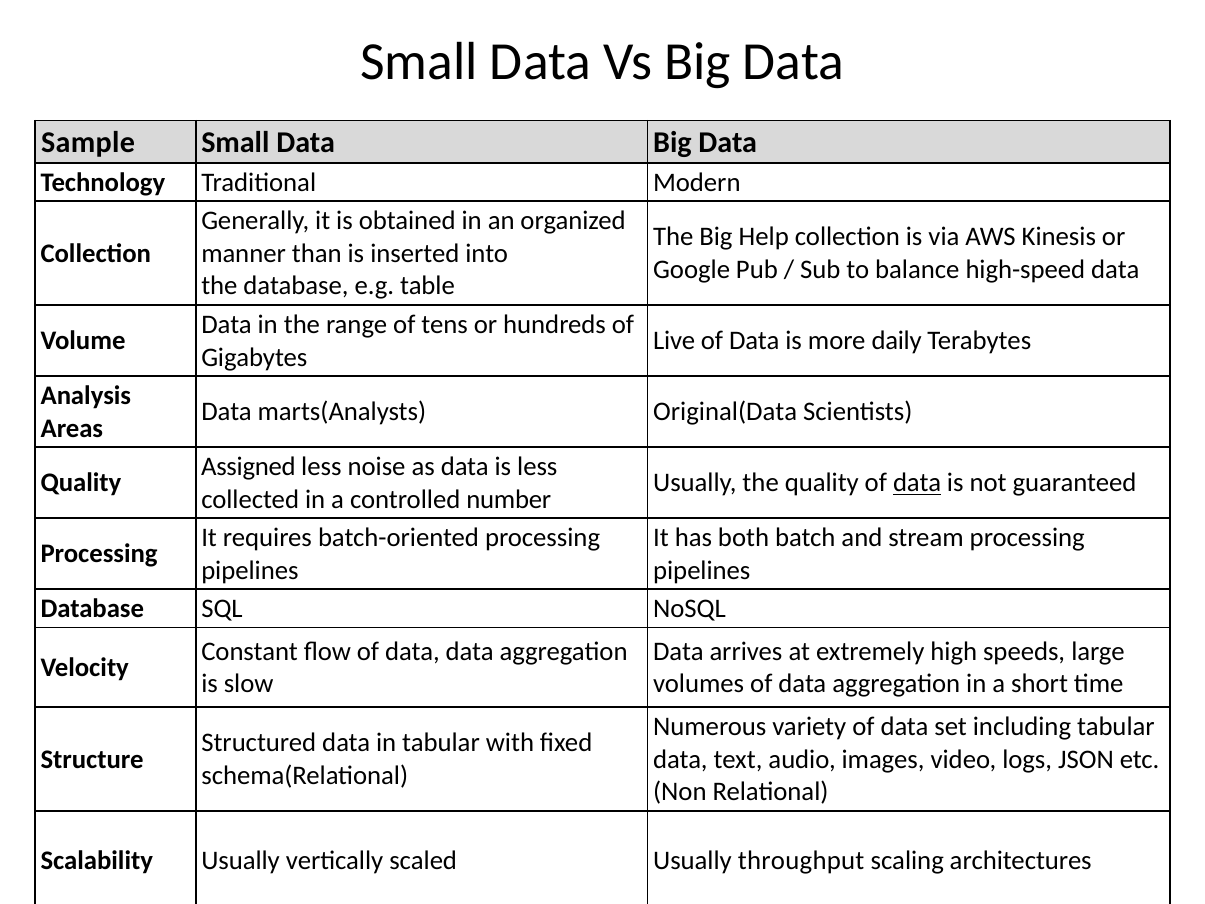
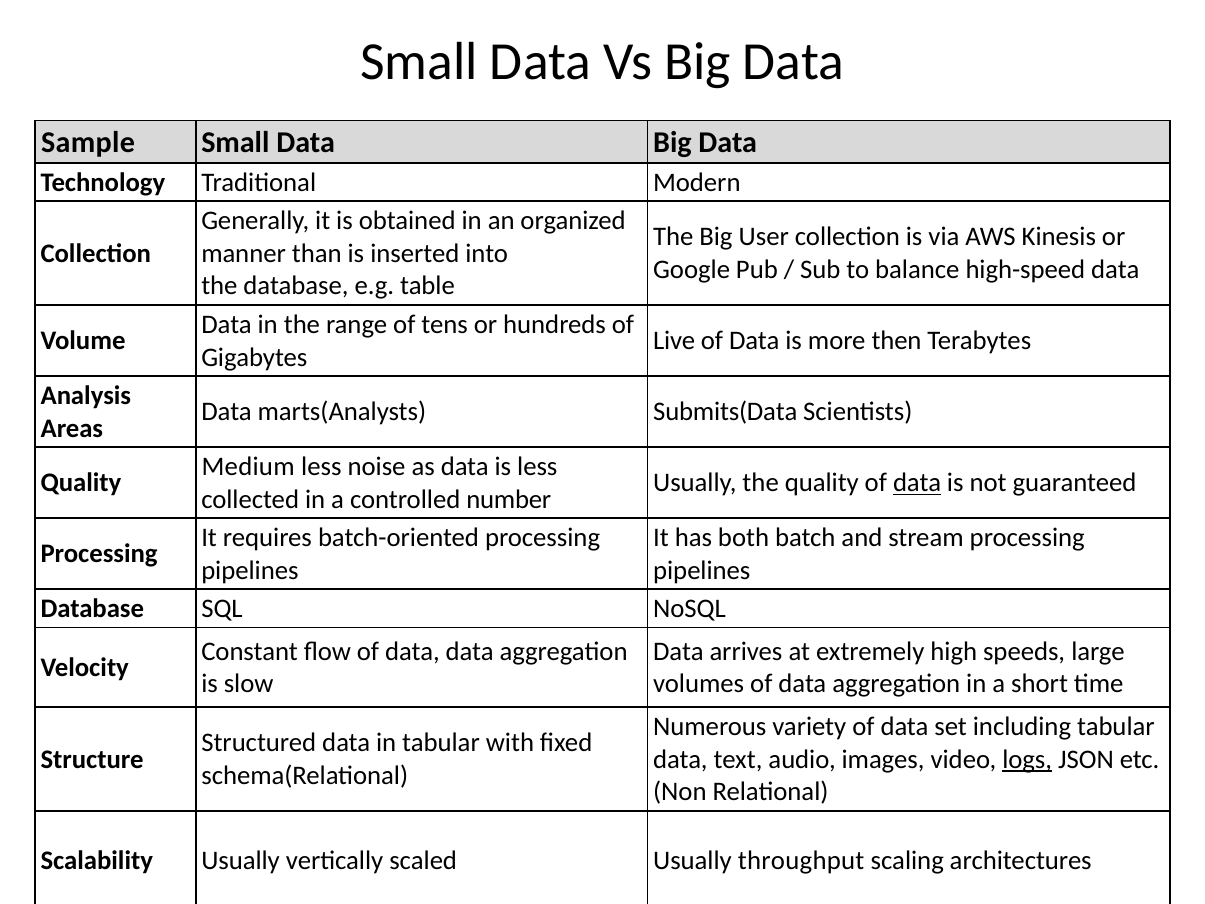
Help: Help -> User (764, 237)
daily: daily -> then (897, 341)
Original(Data: Original(Data -> Submits(Data (725, 412)
Assigned: Assigned -> Medium (248, 466)
logs underline: none -> present (1027, 759)
